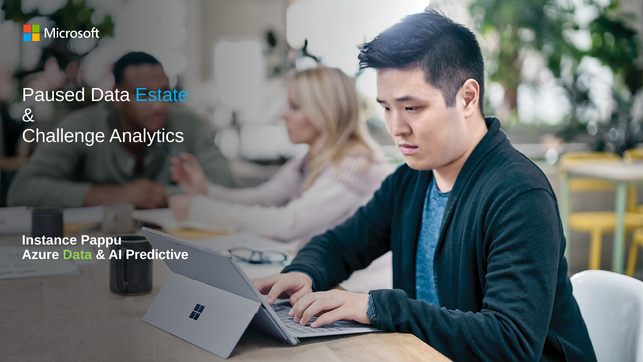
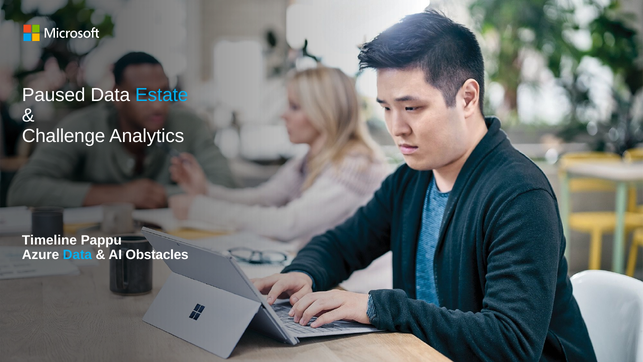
Instance: Instance -> Timeline (49, 240)
Data colour: light green -> light blue (77, 254)
Predictive: Predictive -> Obstacles (157, 254)
